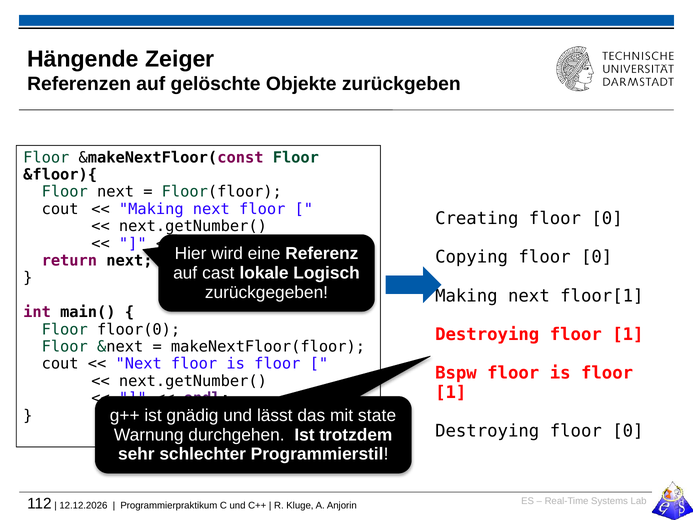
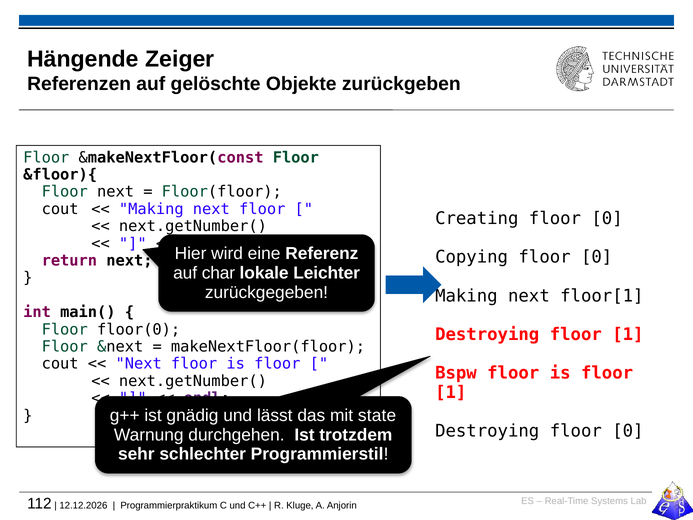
cast: cast -> char (218, 273)
Logisch: Logisch -> Leichter (327, 273)
